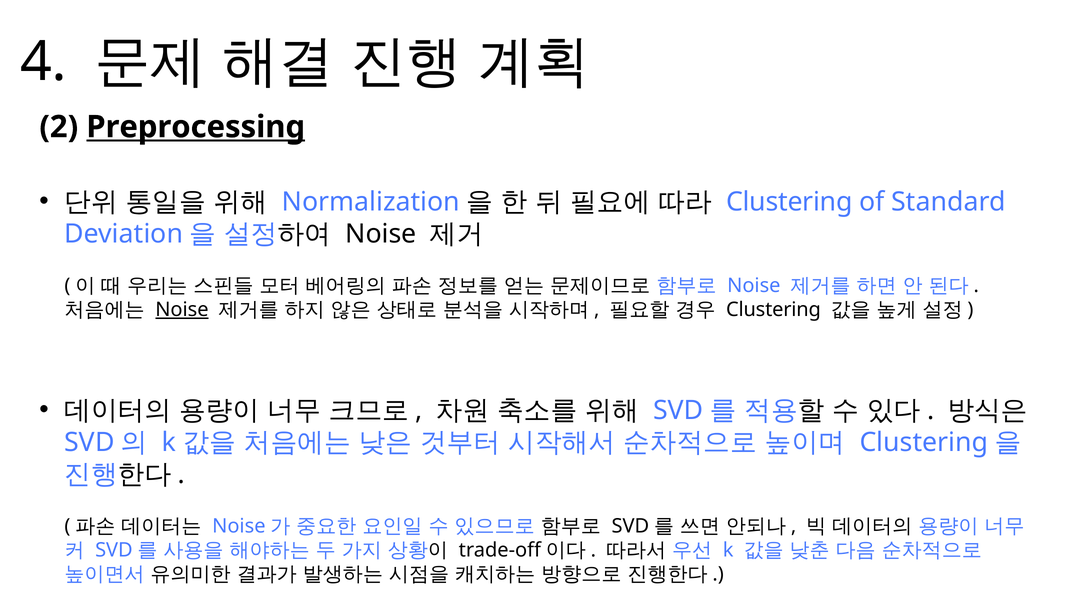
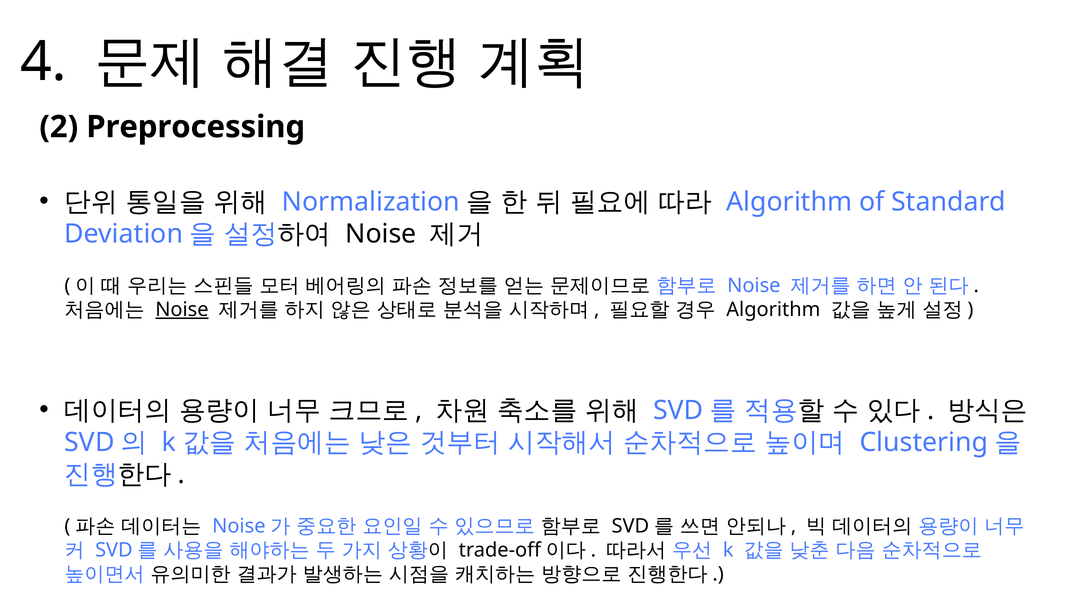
Preprocessing underline: present -> none (196, 127)
Clustering: Clustering -> Algorithm (789, 202)
Clustering: Clustering -> Algorithm (773, 310)
